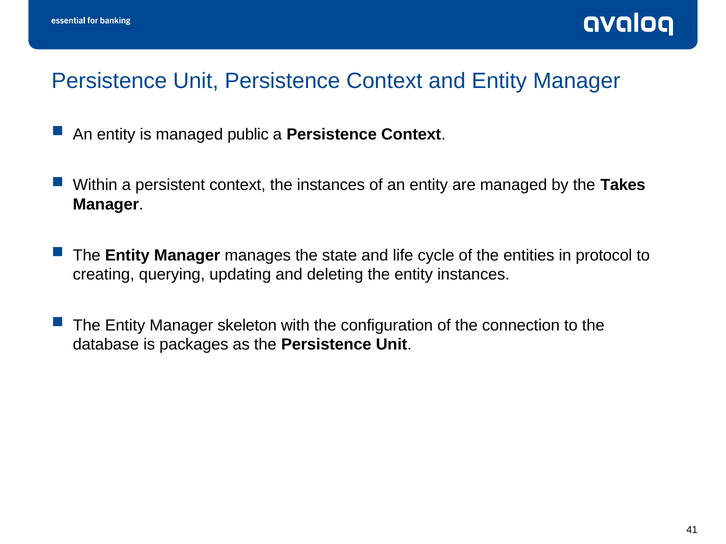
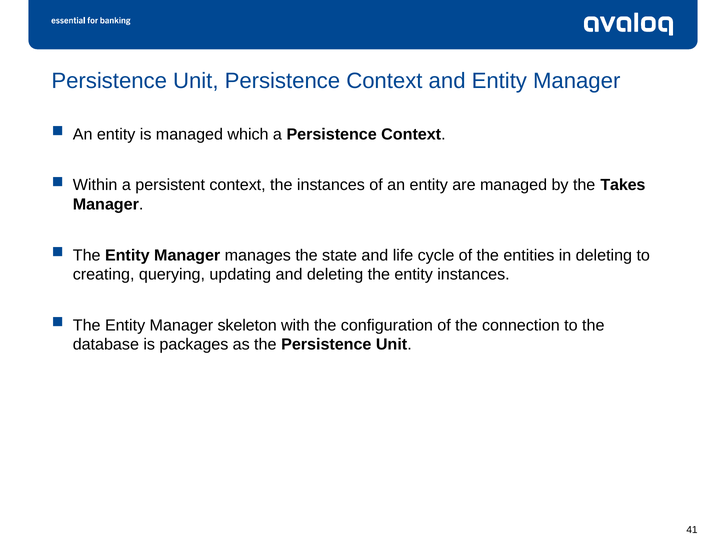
public: public -> which (248, 134)
in protocol: protocol -> deleting (604, 255)
